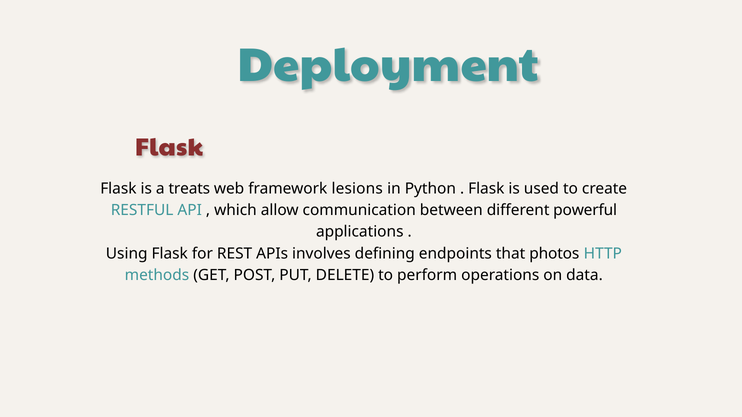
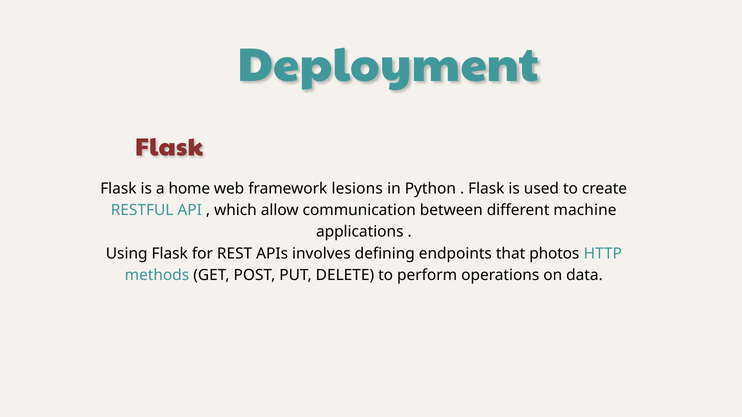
treats: treats -> home (189, 189)
powerful: powerful -> machine (585, 210)
